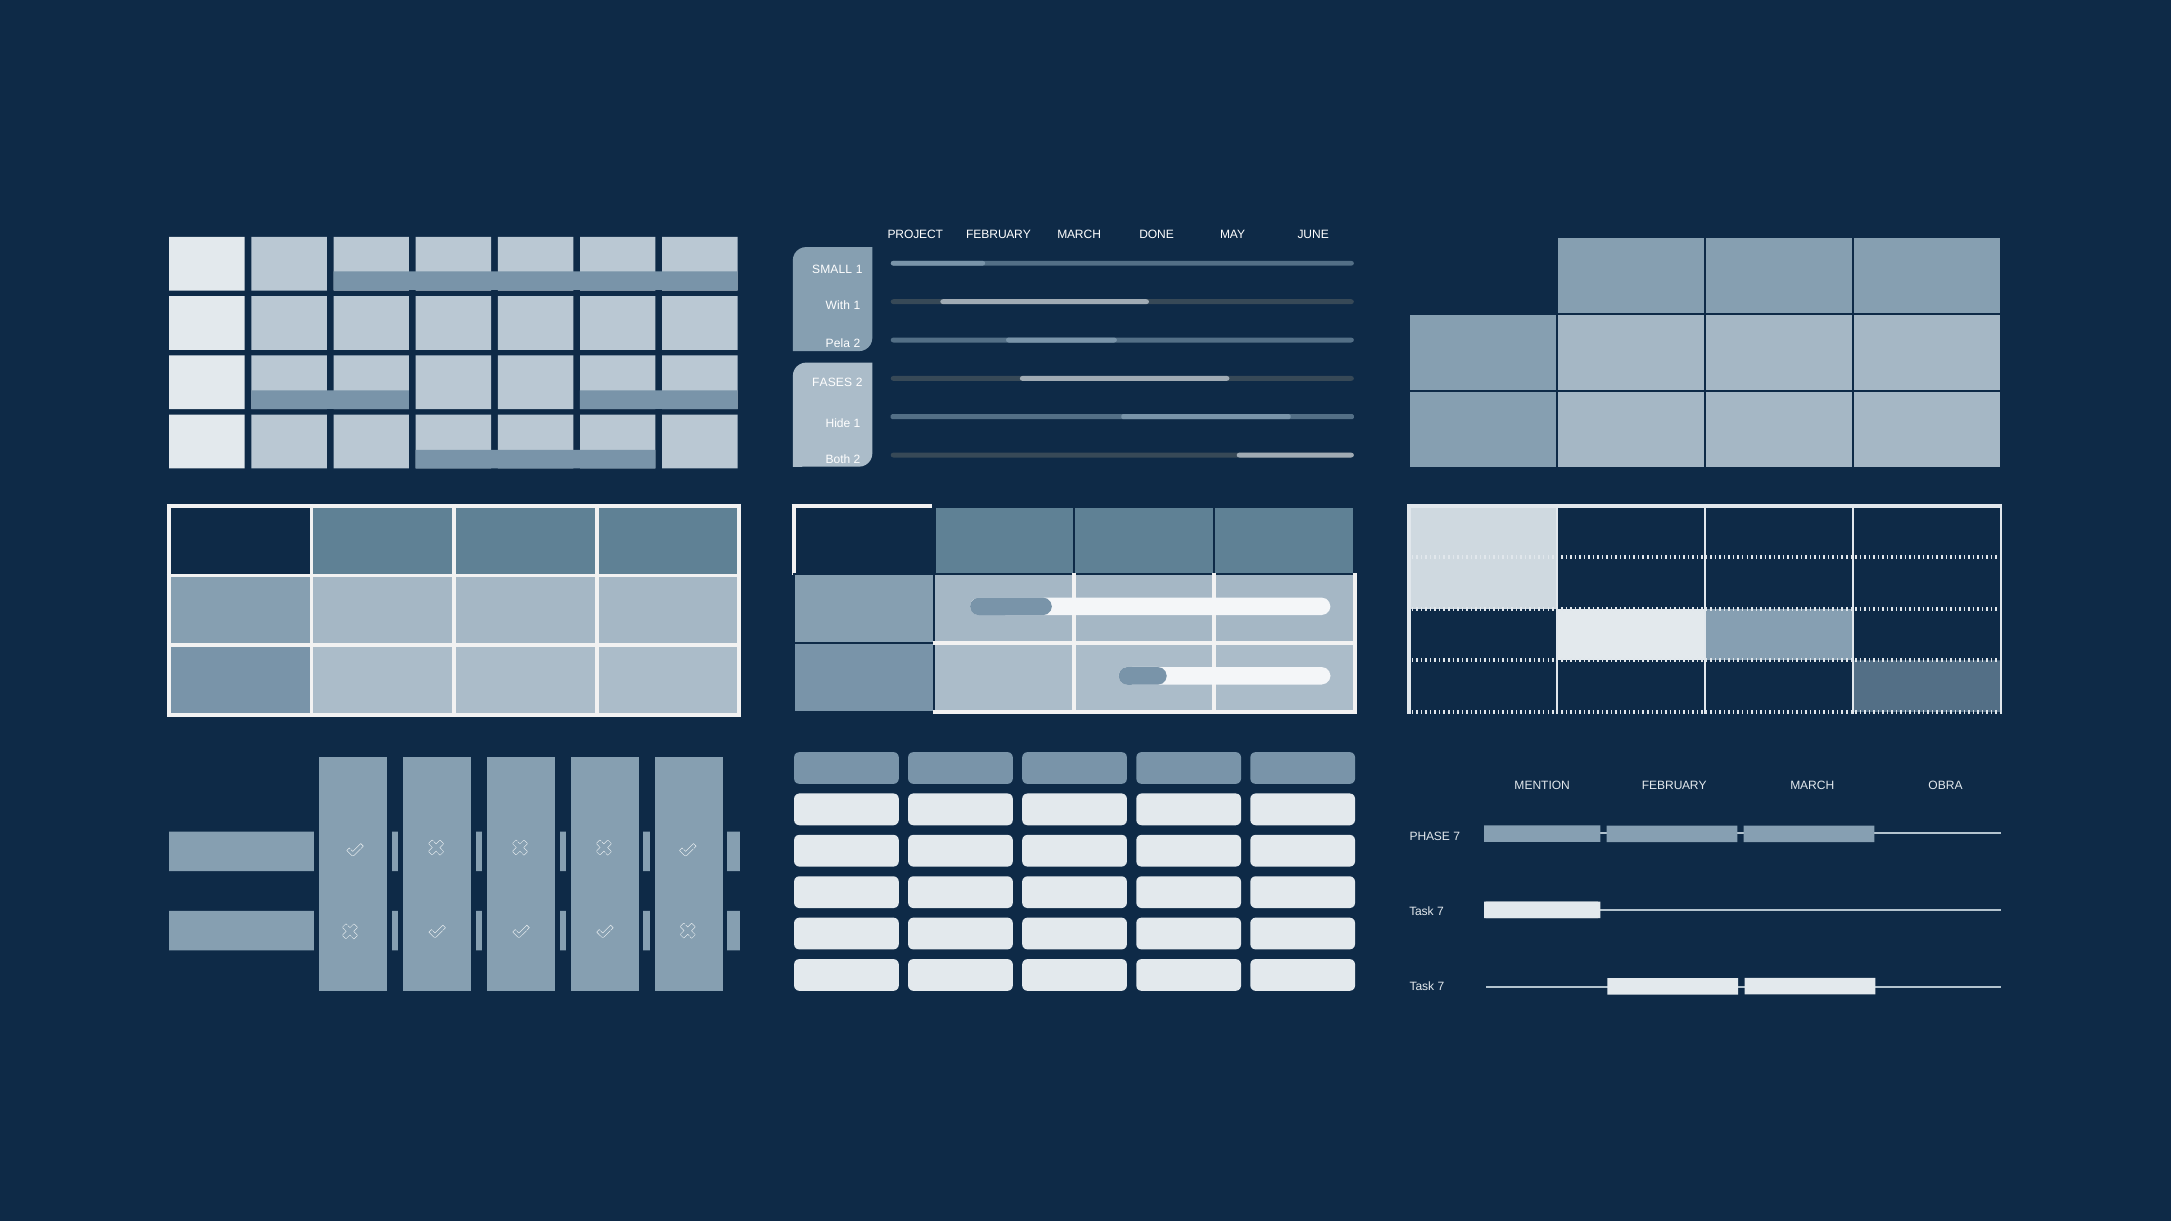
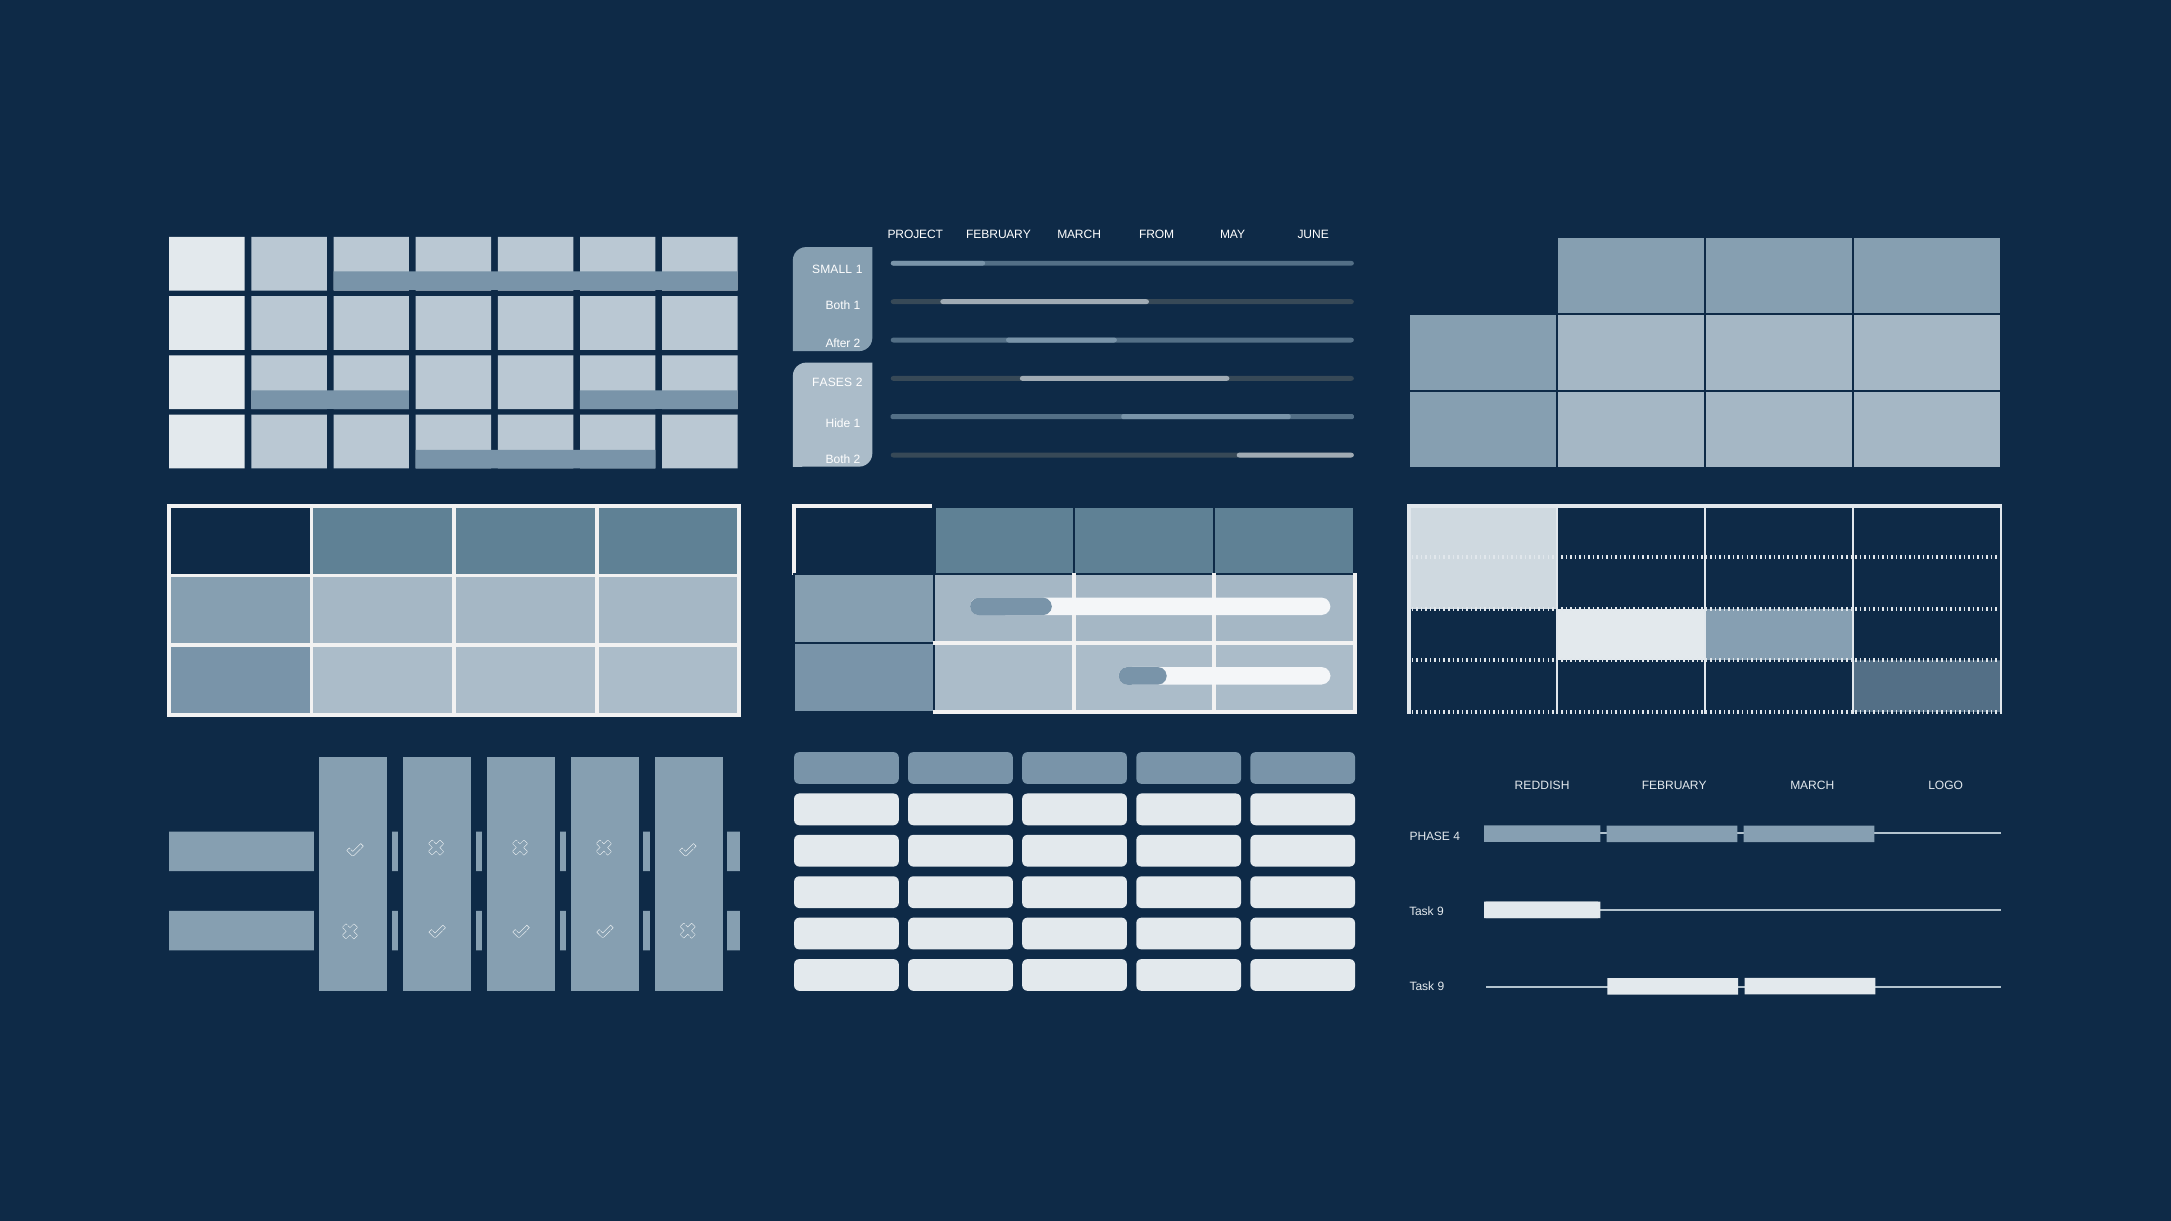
DONE: DONE -> FROM (1157, 234)
With: With -> Both (838, 306)
Pela: Pela -> After (838, 344)
MENTION: MENTION -> REDDISH (1542, 786)
OBRA: OBRA -> LOGO (1946, 786)
PHASE 7: 7 -> 4 (1457, 836)
7: 7 -> 9 (1440, 912)
7: 7 -> 9 (1441, 987)
